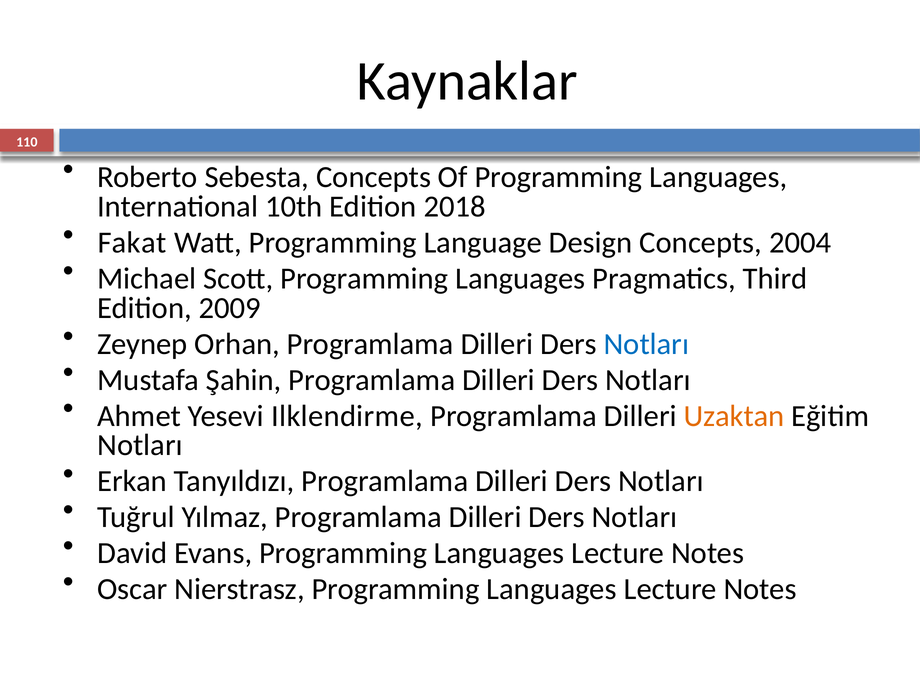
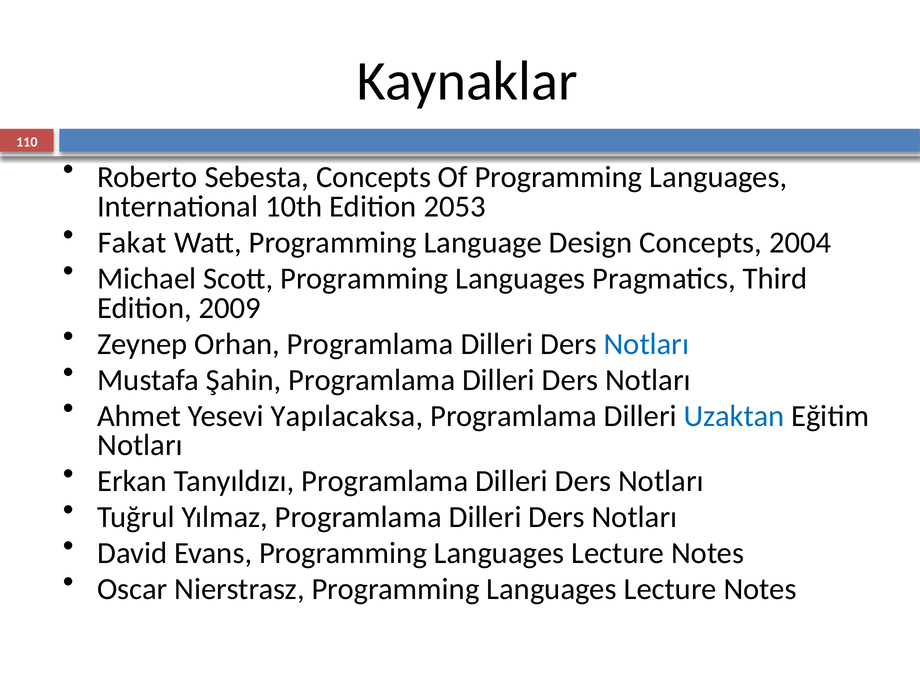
2018: 2018 -> 2053 (455, 207)
Ilklendirme: Ilklendirme -> Yapılacaksa (347, 416)
Uzaktan colour: orange -> blue (734, 416)
